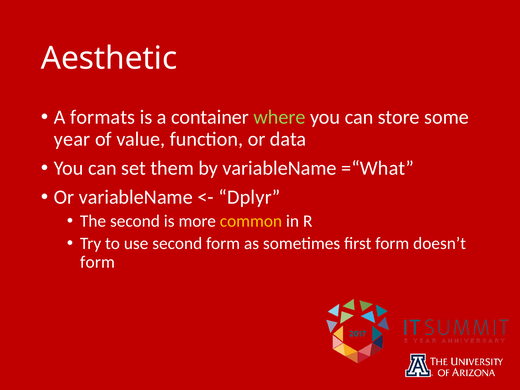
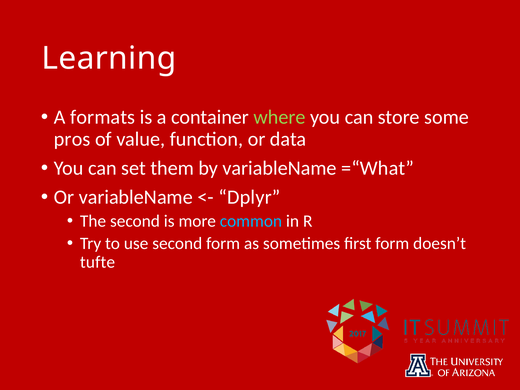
Aesthetic: Aesthetic -> Learning (109, 58)
year: year -> pros (72, 139)
common colour: yellow -> light blue (251, 221)
form: form -> tufte (98, 262)
